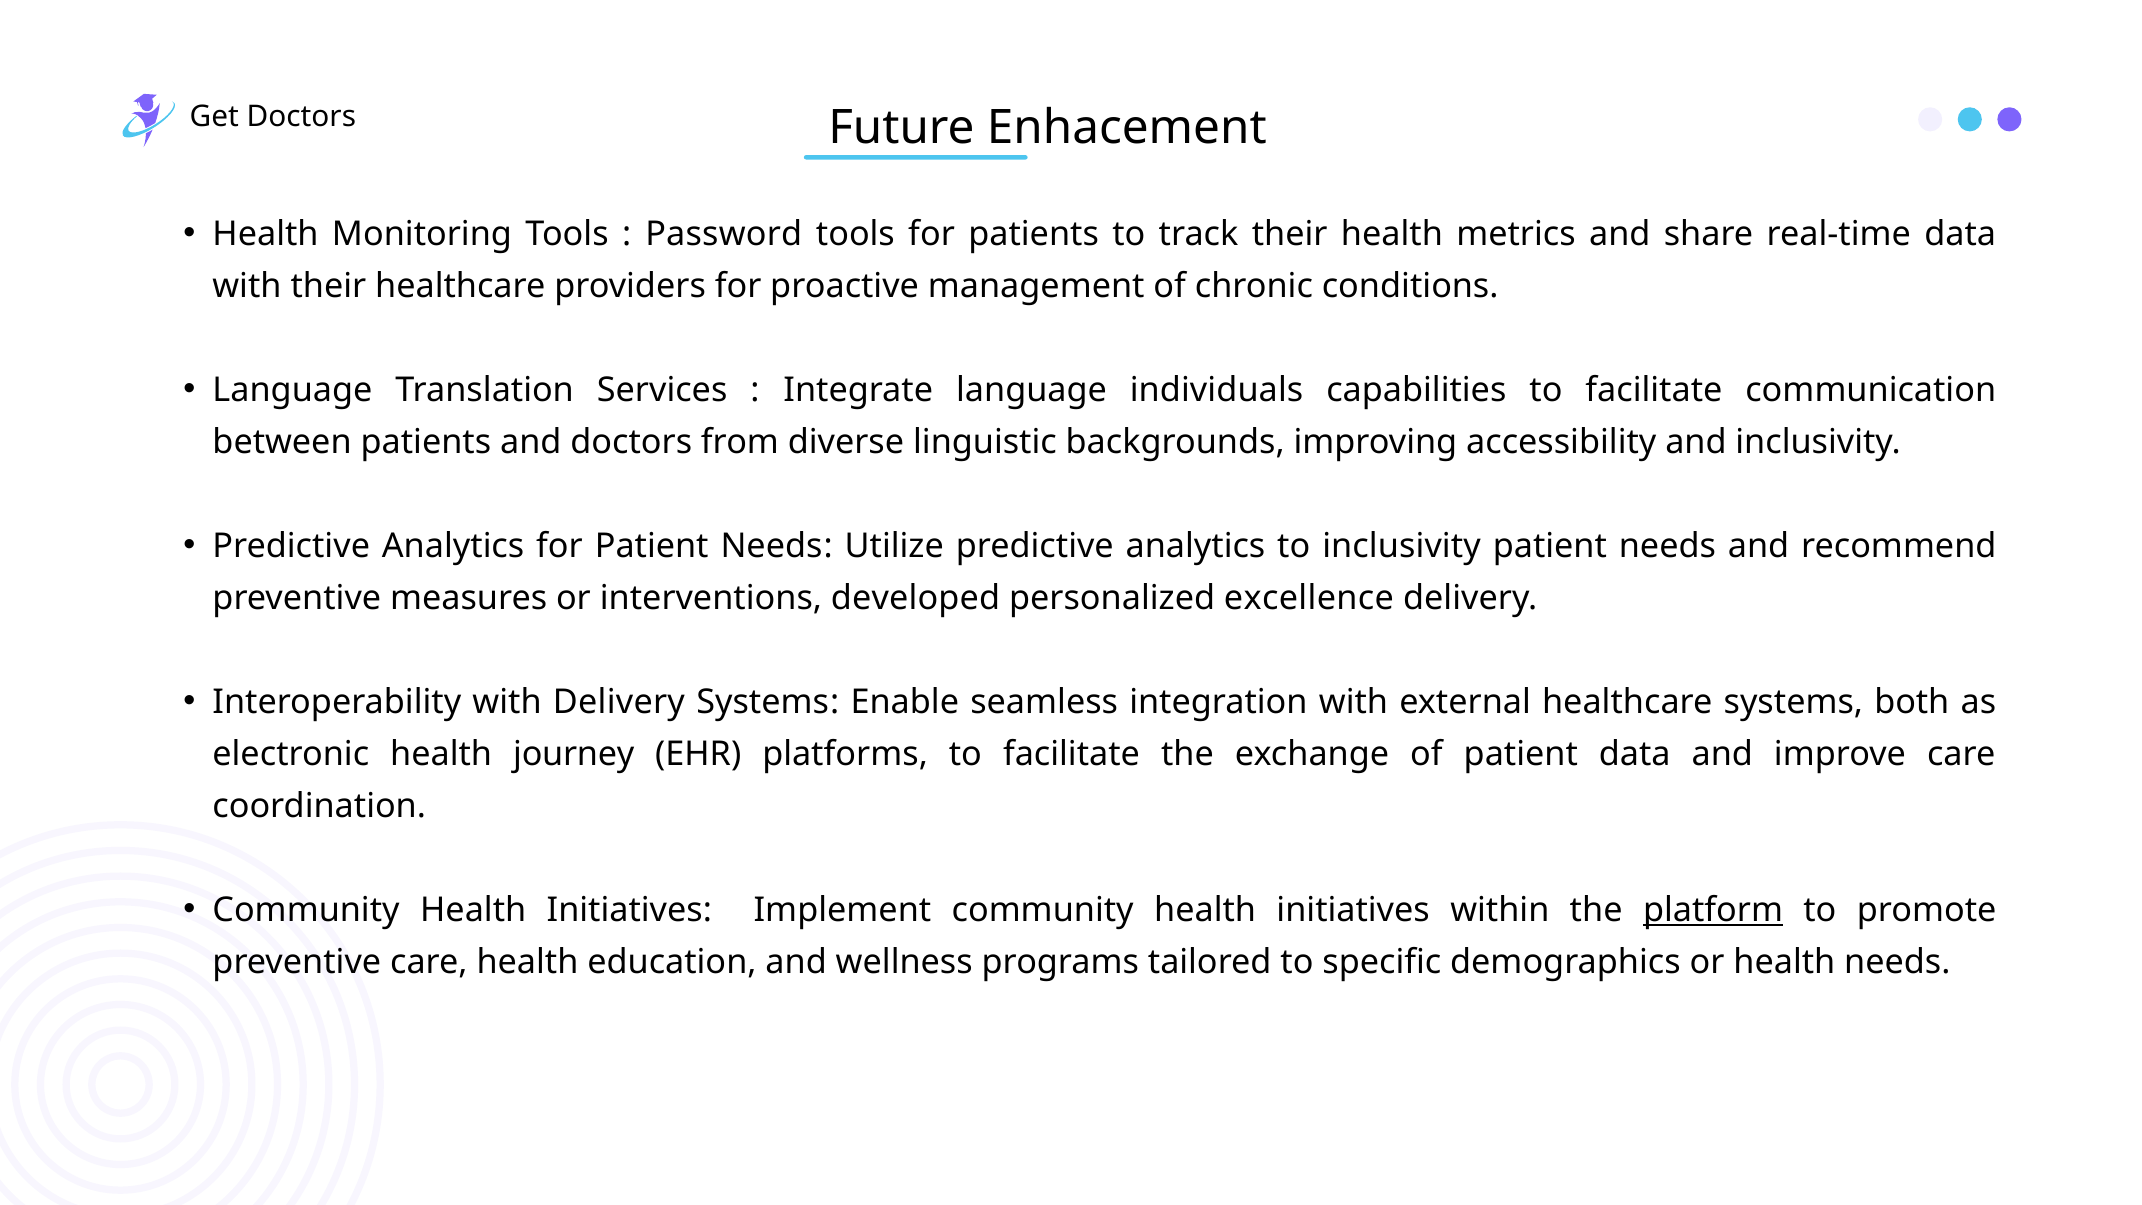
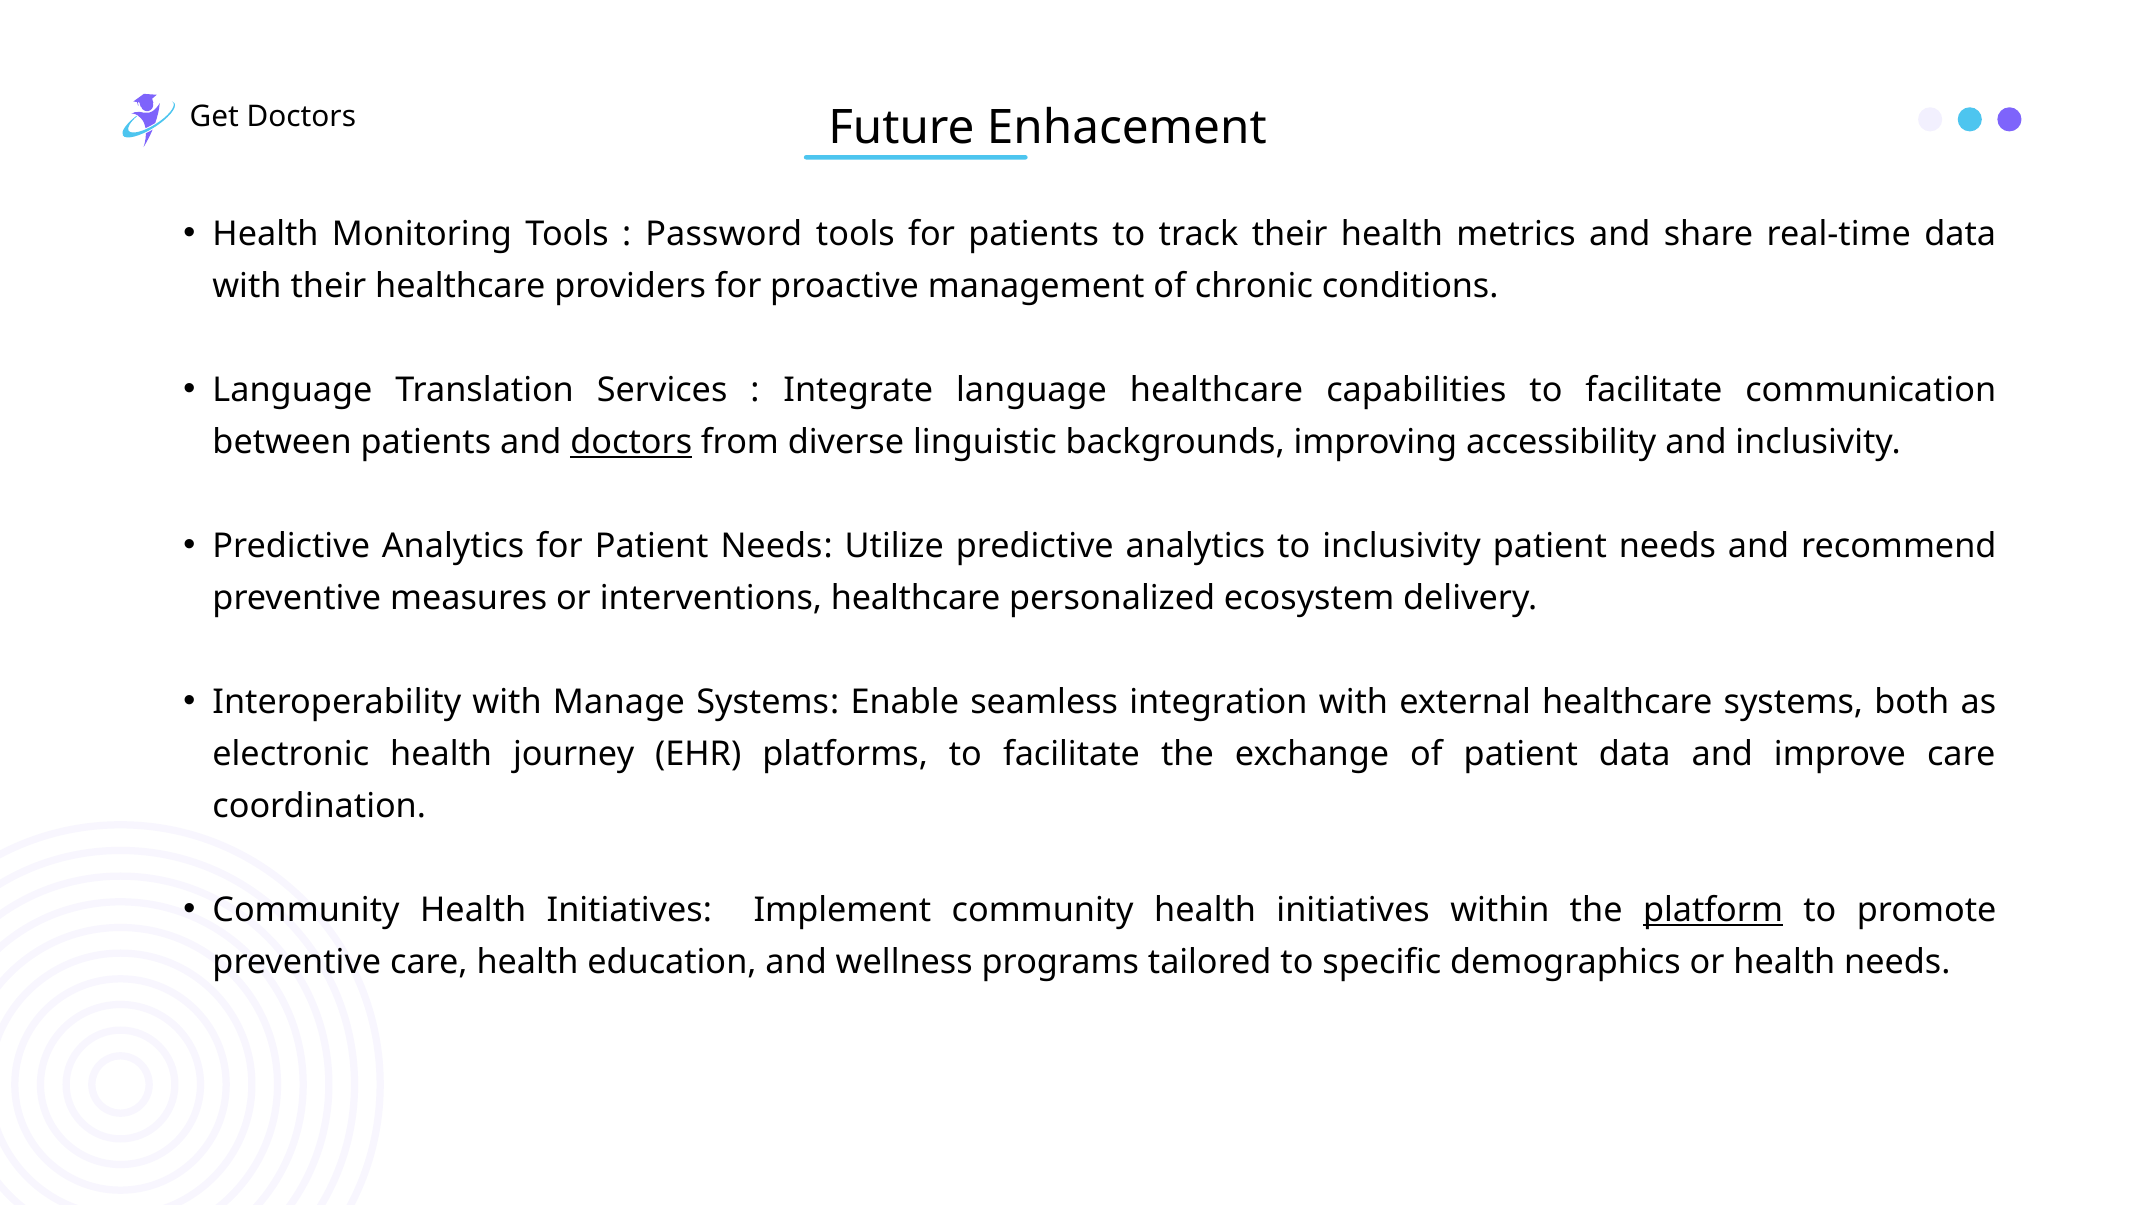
language individuals: individuals -> healthcare (1216, 390)
doctors underline: none -> present (631, 442)
interventions developed: developed -> healthcare (916, 598)
excellence: excellence -> ecosystem (1309, 598)
with Delivery: Delivery -> Manage (619, 702)
